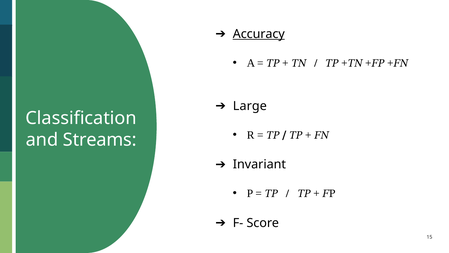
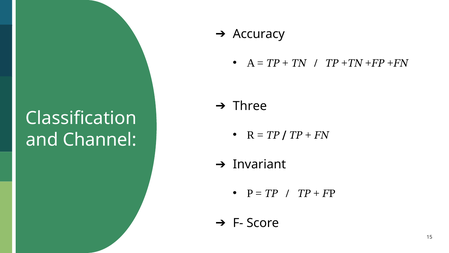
Accuracy underline: present -> none (259, 34)
Large: Large -> Three (250, 106)
Streams: Streams -> Channel (100, 140)
